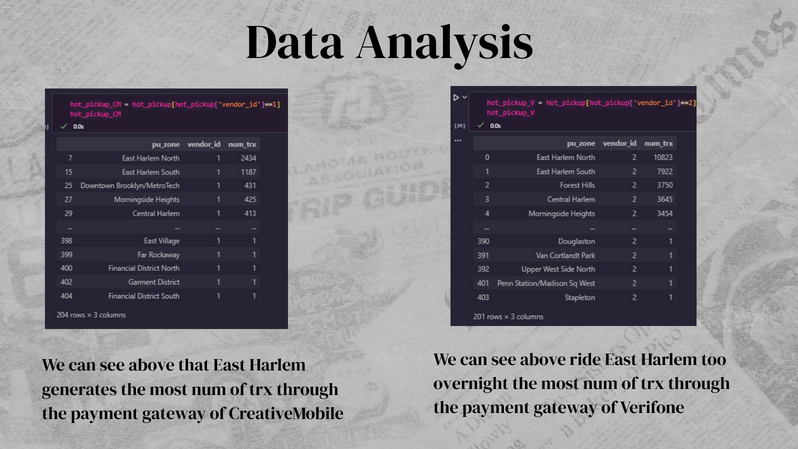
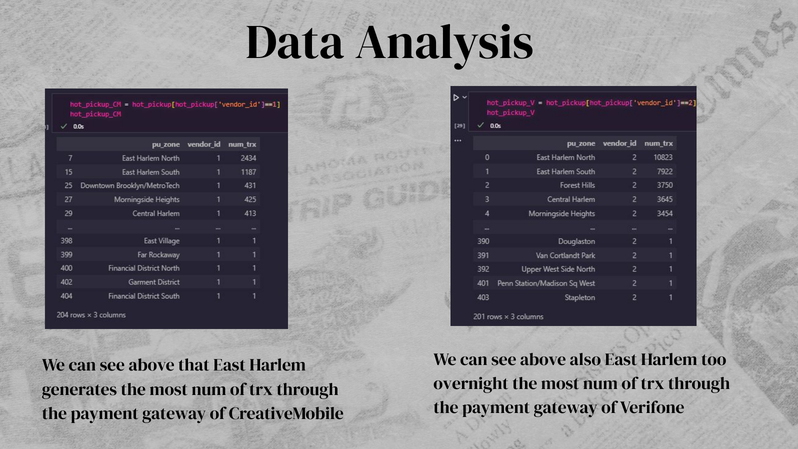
ride: ride -> also (585, 359)
